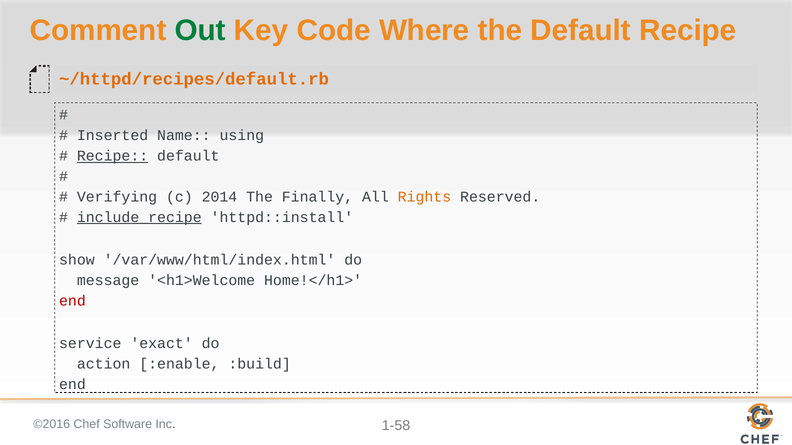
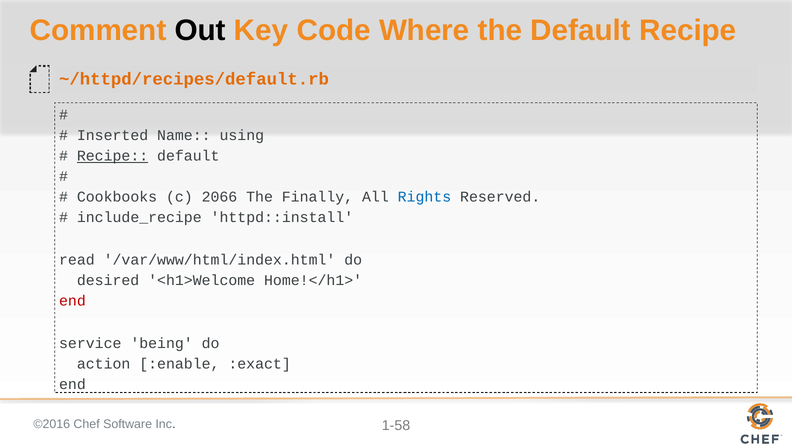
Out colour: green -> black (200, 31)
Verifying: Verifying -> Cookbooks (117, 197)
2014: 2014 -> 2066 (219, 197)
Rights colour: orange -> blue (424, 197)
include_recipe underline: present -> none (139, 218)
show: show -> read (77, 260)
message: message -> desired (108, 281)
exact: exact -> being (162, 344)
:build: :build -> :exact (260, 364)
